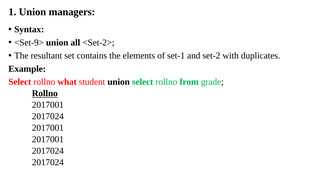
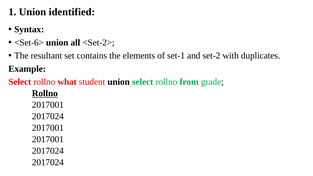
managers: managers -> identified (72, 12)
<Set-9>: <Set-9> -> <Set-6> (29, 43)
